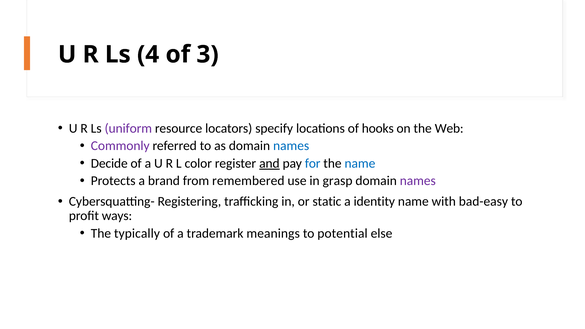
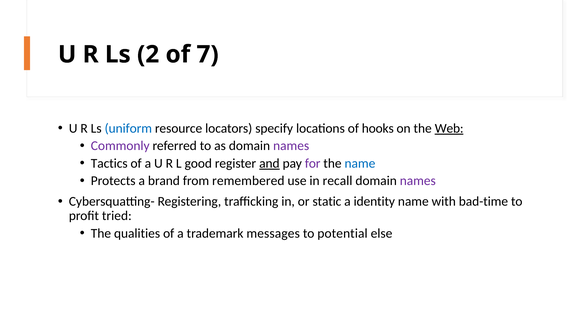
4: 4 -> 2 (148, 54)
3: 3 -> 7 (208, 54)
uniform colour: purple -> blue (128, 128)
Web underline: none -> present (449, 128)
names colour: blue -> purple (291, 146)
Decide: Decide -> Tactics (109, 163)
color: color -> good (198, 163)
for colour: blue -> purple (313, 163)
grasp: grasp -> recall (338, 181)
bad-easy: bad-easy -> bad-time (483, 201)
ways: ways -> tried (117, 216)
typically: typically -> qualities (137, 233)
meanings: meanings -> messages (273, 233)
